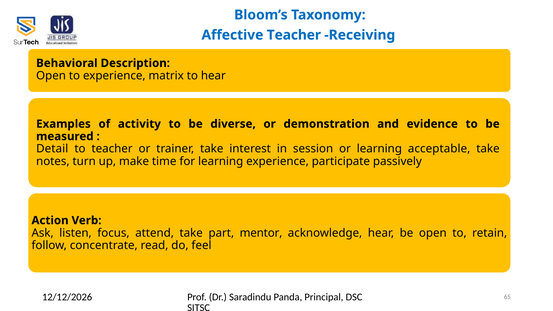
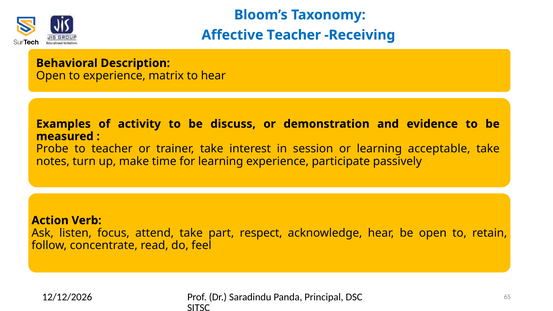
diverse: diverse -> discuss (233, 124)
Detail: Detail -> Probe (52, 149)
mentor: mentor -> respect (261, 233)
